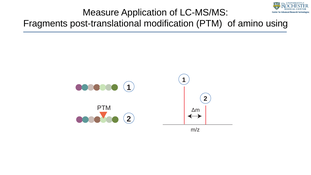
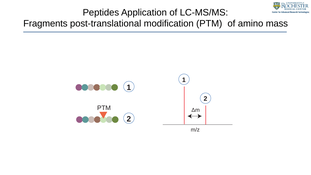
Measure: Measure -> Peptides (101, 12)
using: using -> mass (277, 24)
